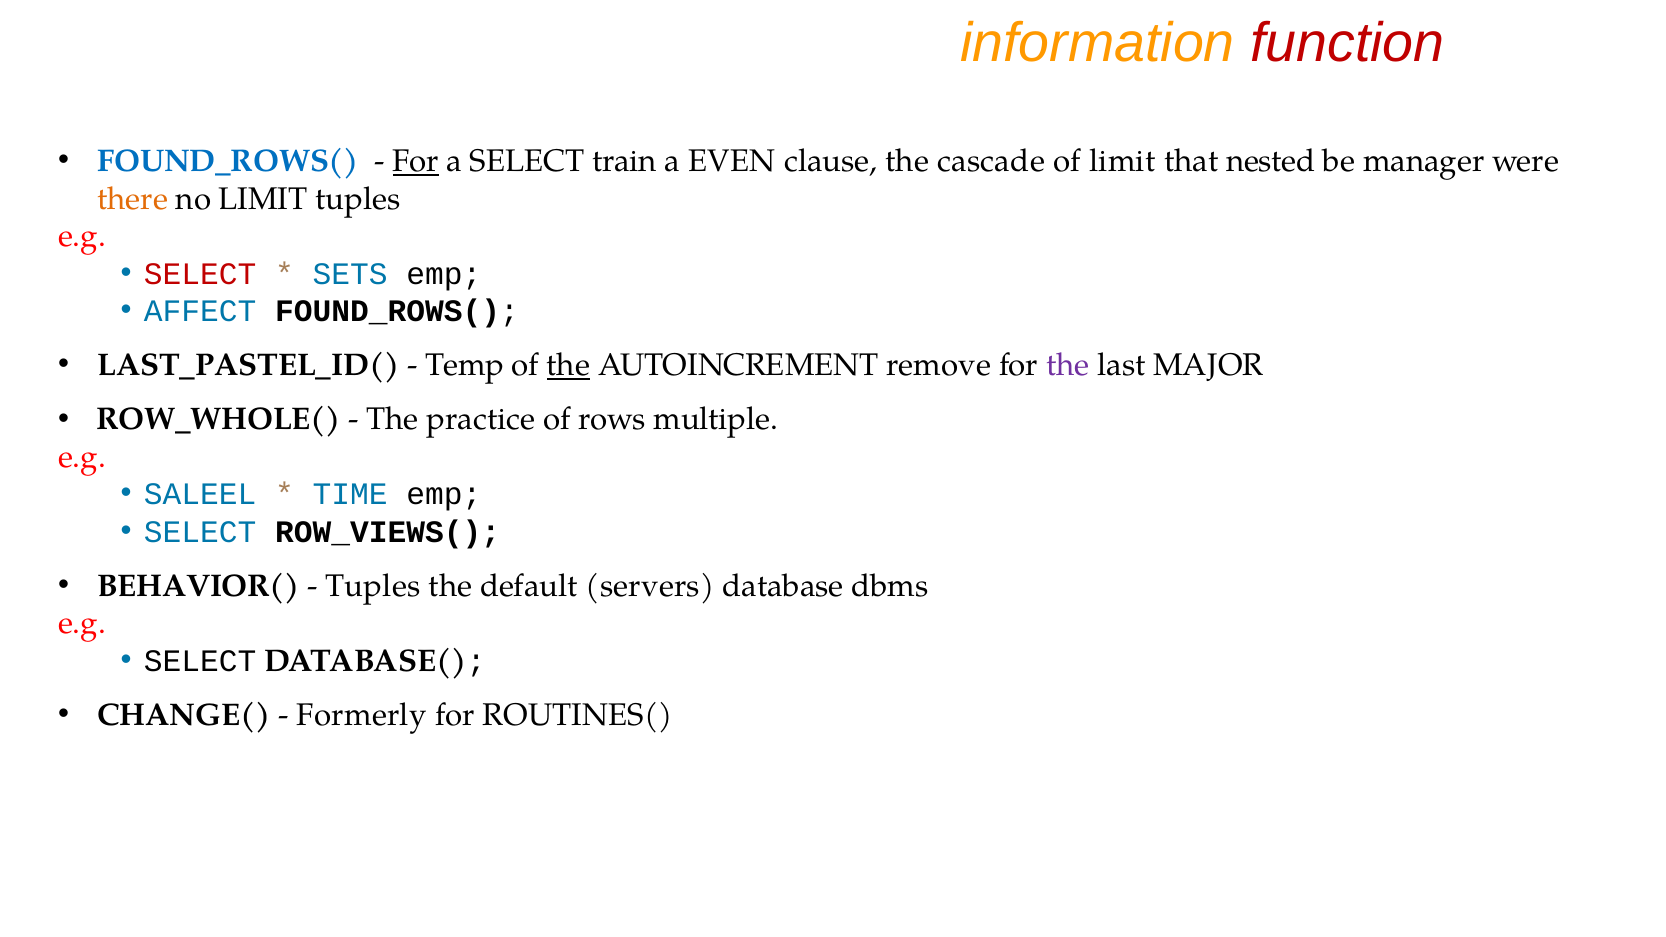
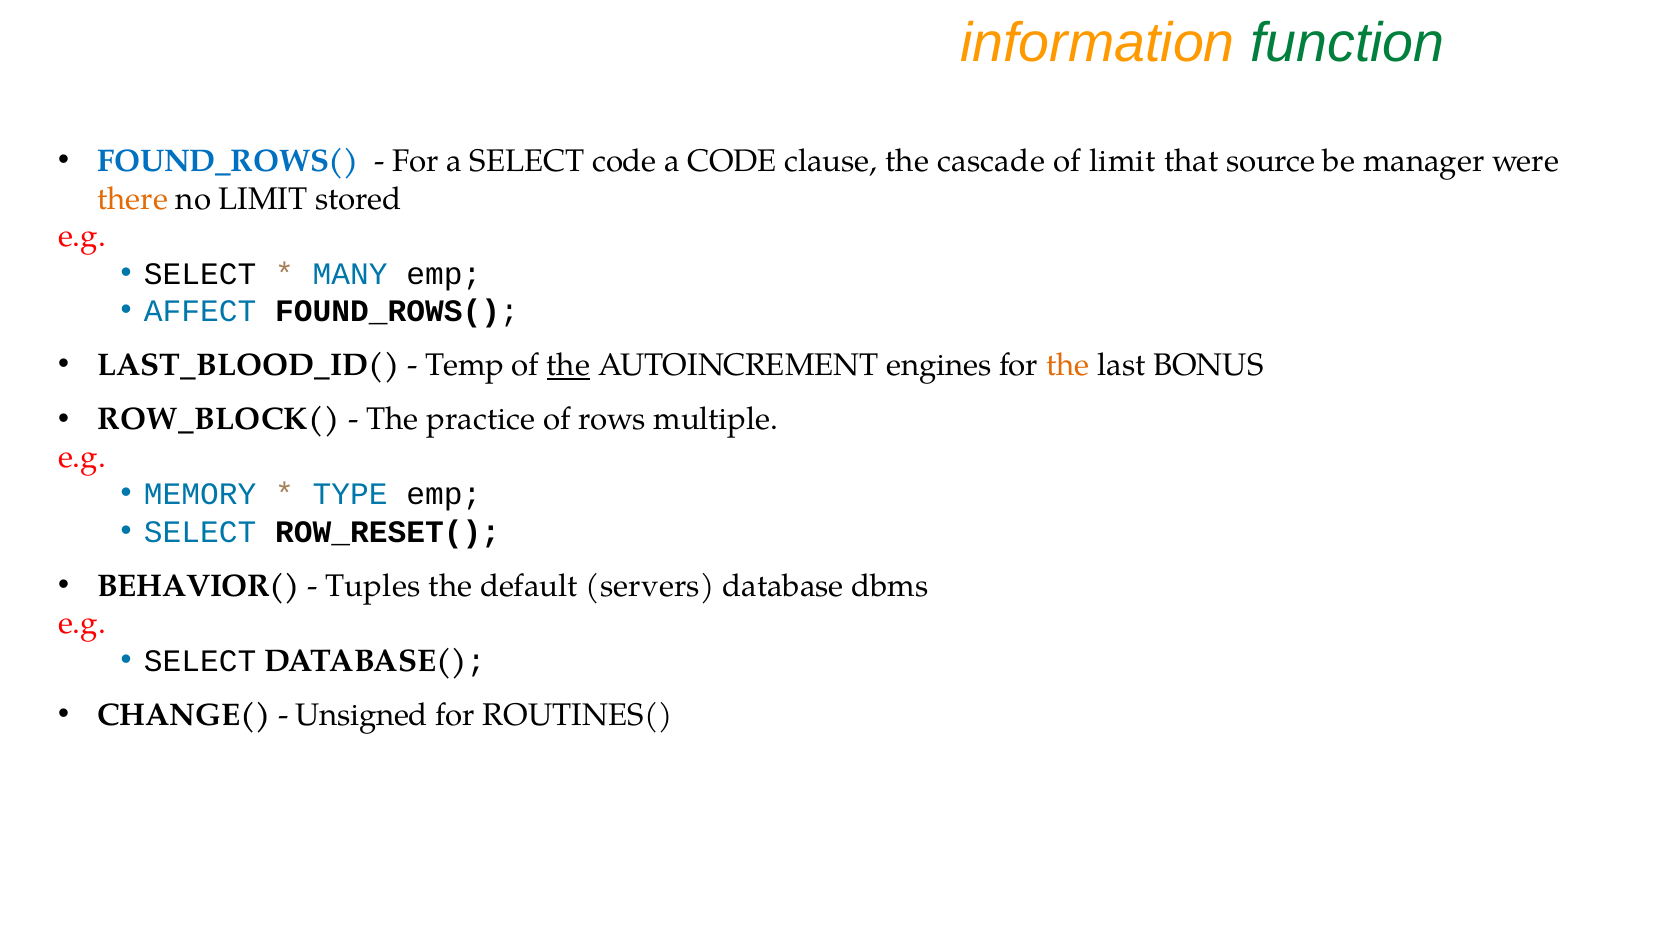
function colour: red -> green (1347, 43)
For underline: present -> none (416, 161)
SELECT train: train -> code (625, 161)
a EVEN: EVEN -> CODE (732, 161)
nested: nested -> source (1271, 161)
LIMIT tuples: tuples -> stored (358, 199)
SELECT colour: red -> black (200, 274)
SETS: SETS -> MANY (350, 274)
LAST_PASTEL_ID(: LAST_PASTEL_ID( -> LAST_BLOOD_ID( (248, 365)
remove: remove -> engines (939, 365)
the colour: purple -> orange (1068, 365)
MAJOR: MAJOR -> BONUS (1208, 365)
ROW_WHOLE(: ROW_WHOLE( -> ROW_BLOCK( (219, 419)
SALEEL: SALEEL -> MEMORY (200, 494)
TIME: TIME -> TYPE (350, 494)
ROW_VIEWS(: ROW_VIEWS( -> ROW_RESET( (388, 532)
Formerly: Formerly -> Unsigned (362, 715)
